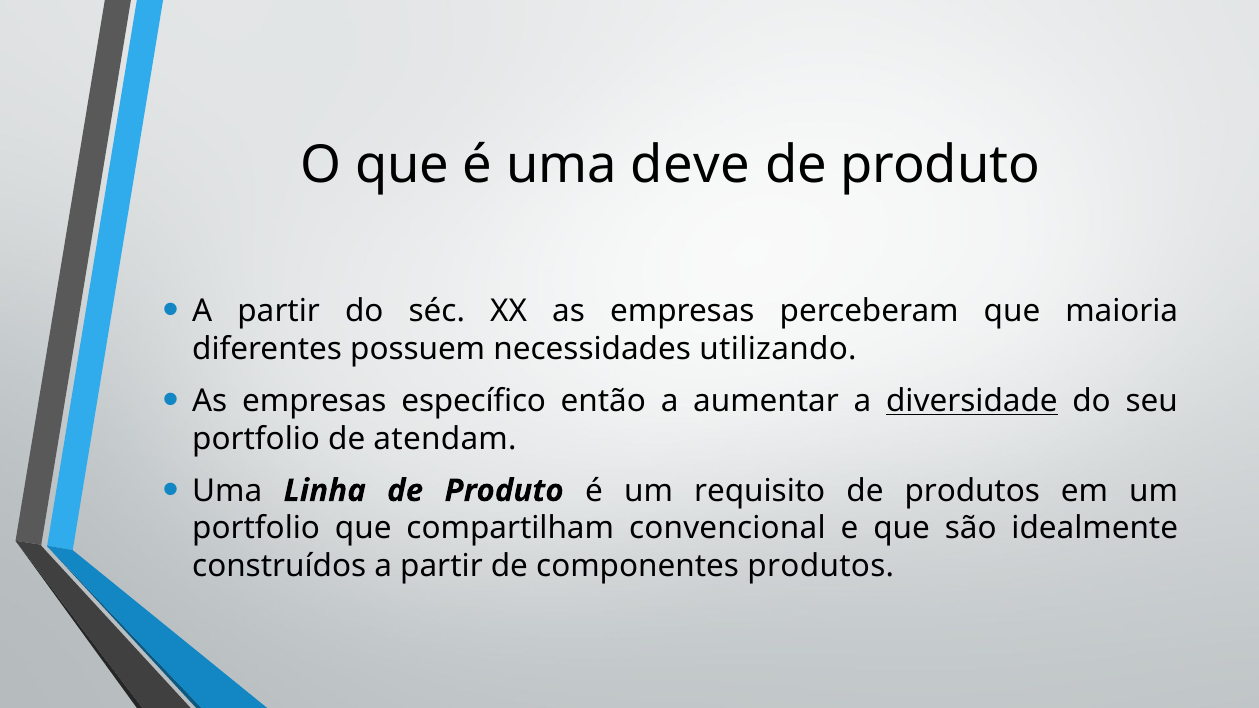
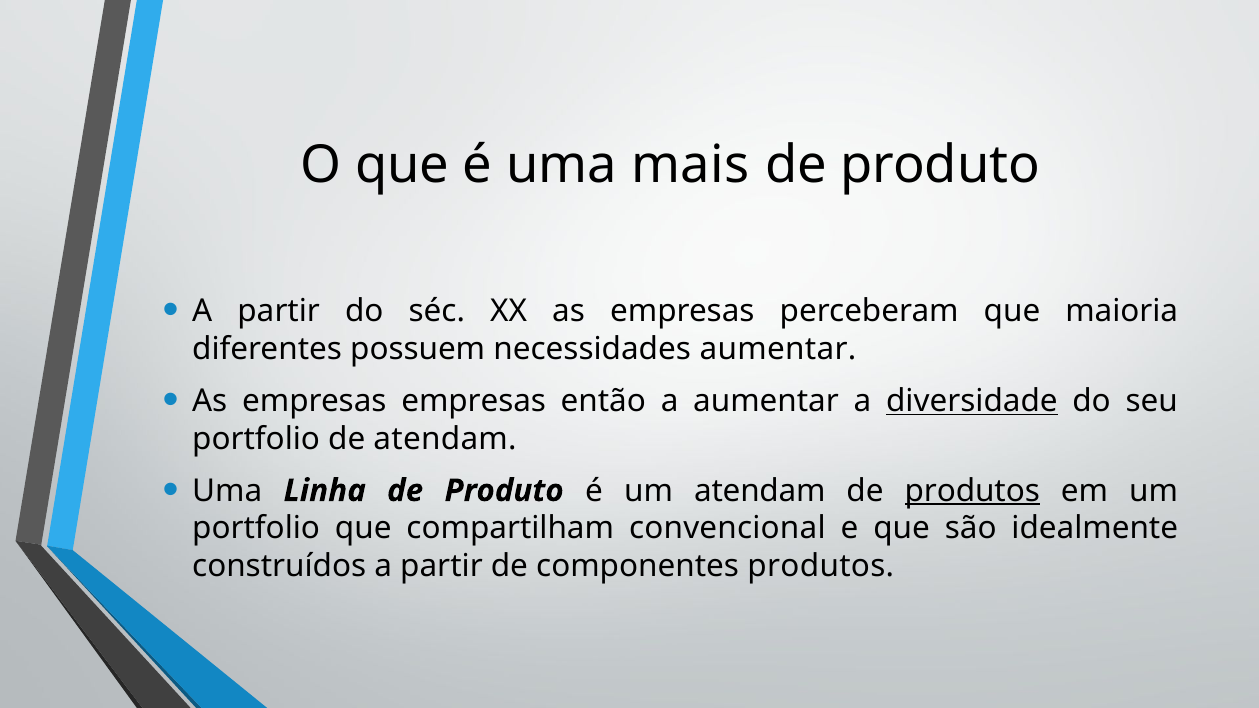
deve: deve -> mais (691, 165)
necessidades utilizando: utilizando -> aumentar (778, 349)
empresas específico: específico -> empresas (474, 401)
um requisito: requisito -> atendam (760, 491)
produtos underline: none -> present (972, 491)
